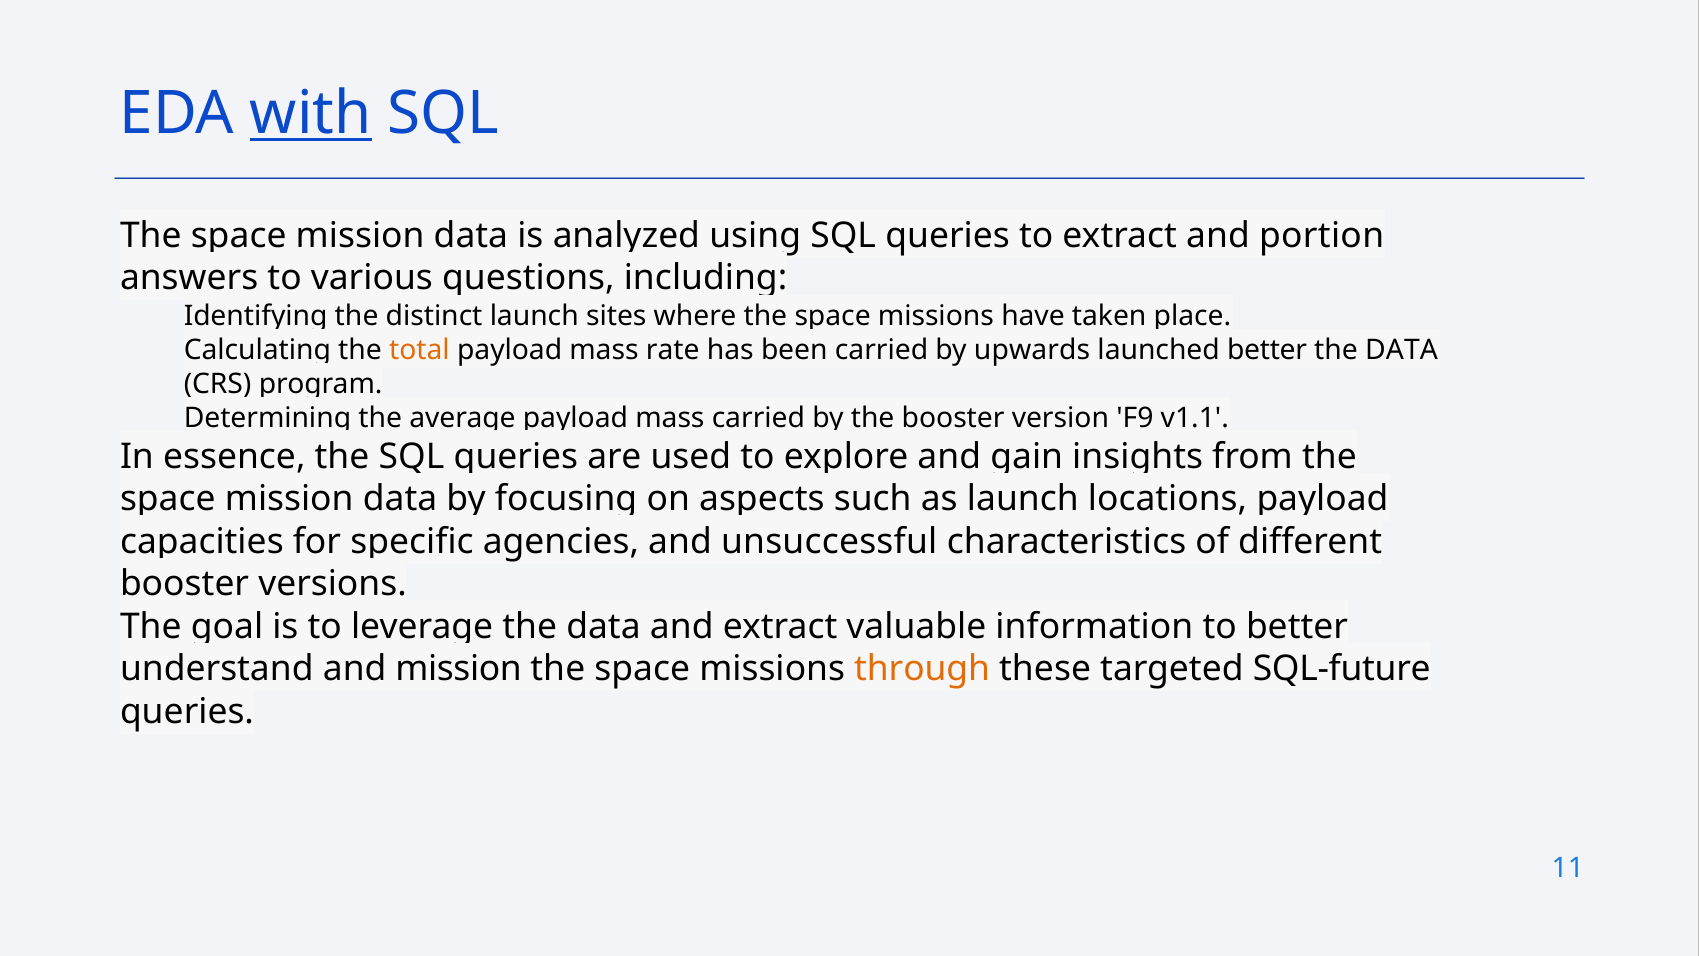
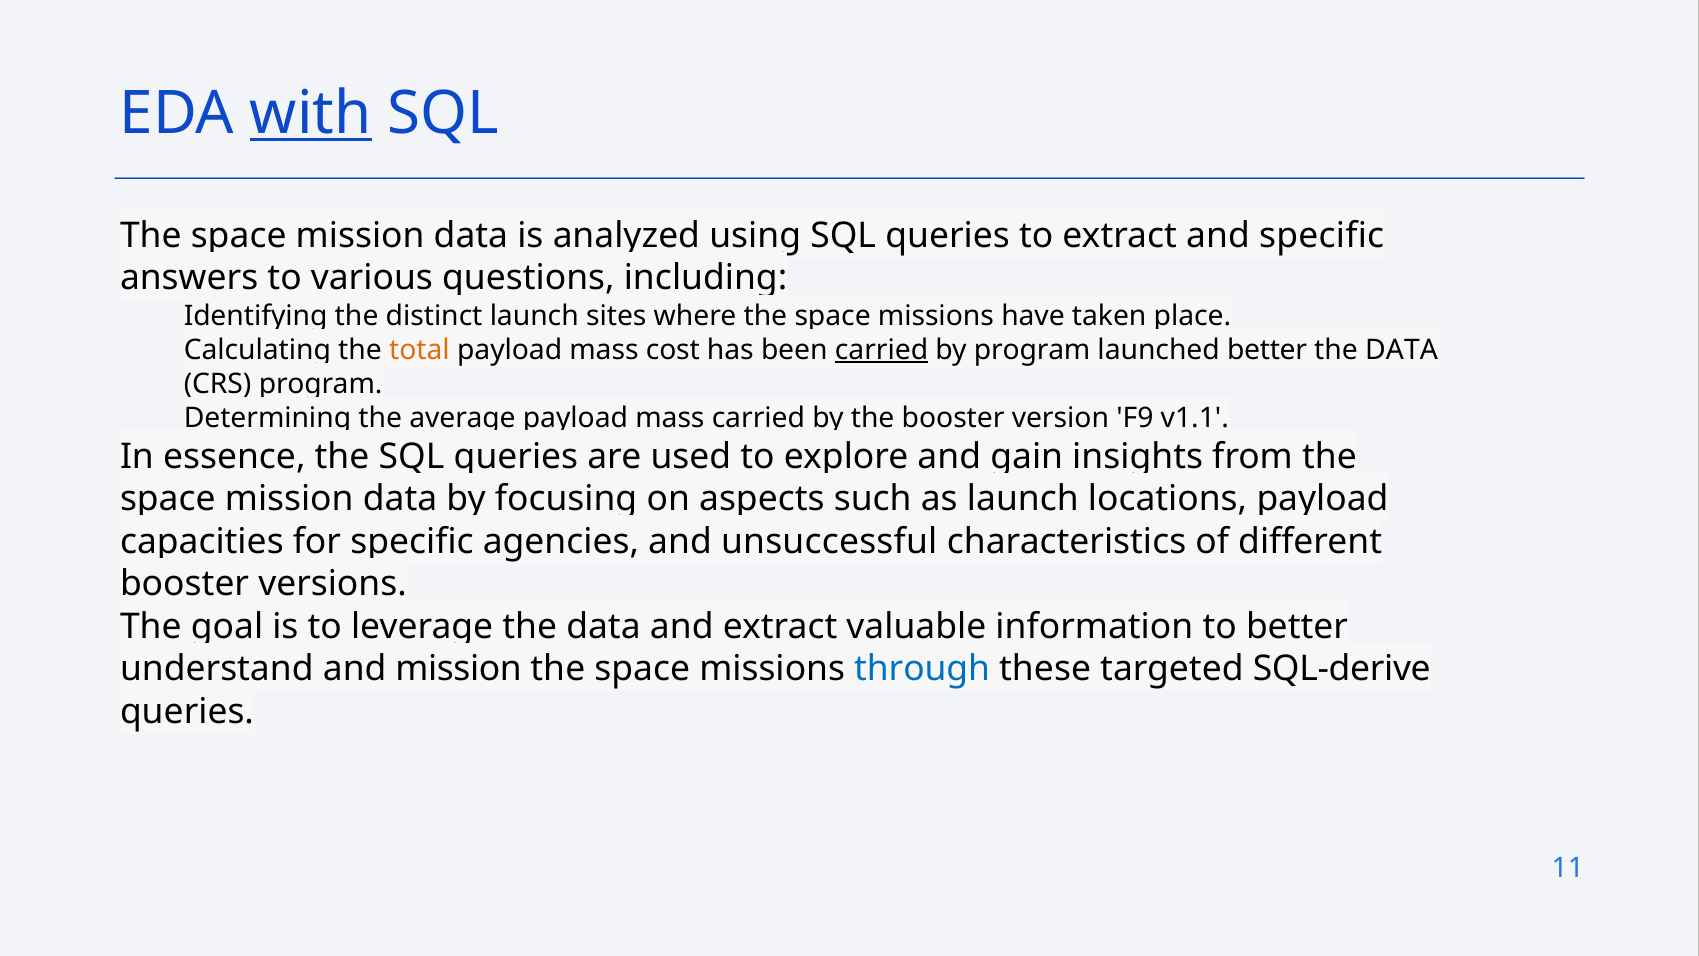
and portion: portion -> specific (1322, 236)
rate: rate -> cost (673, 350)
carried underline: none -> present (882, 350)
by upwards: upwards -> program (1032, 350)
through colour: orange -> blue (922, 669)
SQL-future: SQL-future -> SQL-derive (1342, 669)
